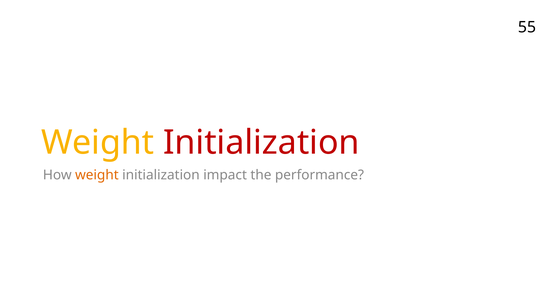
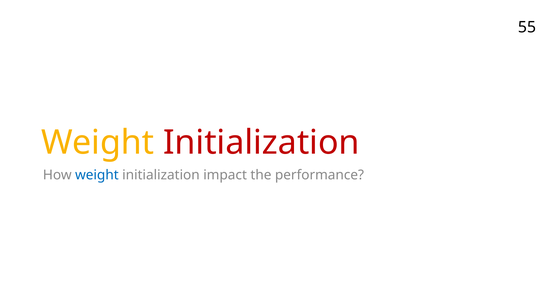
weight colour: orange -> blue (97, 175)
